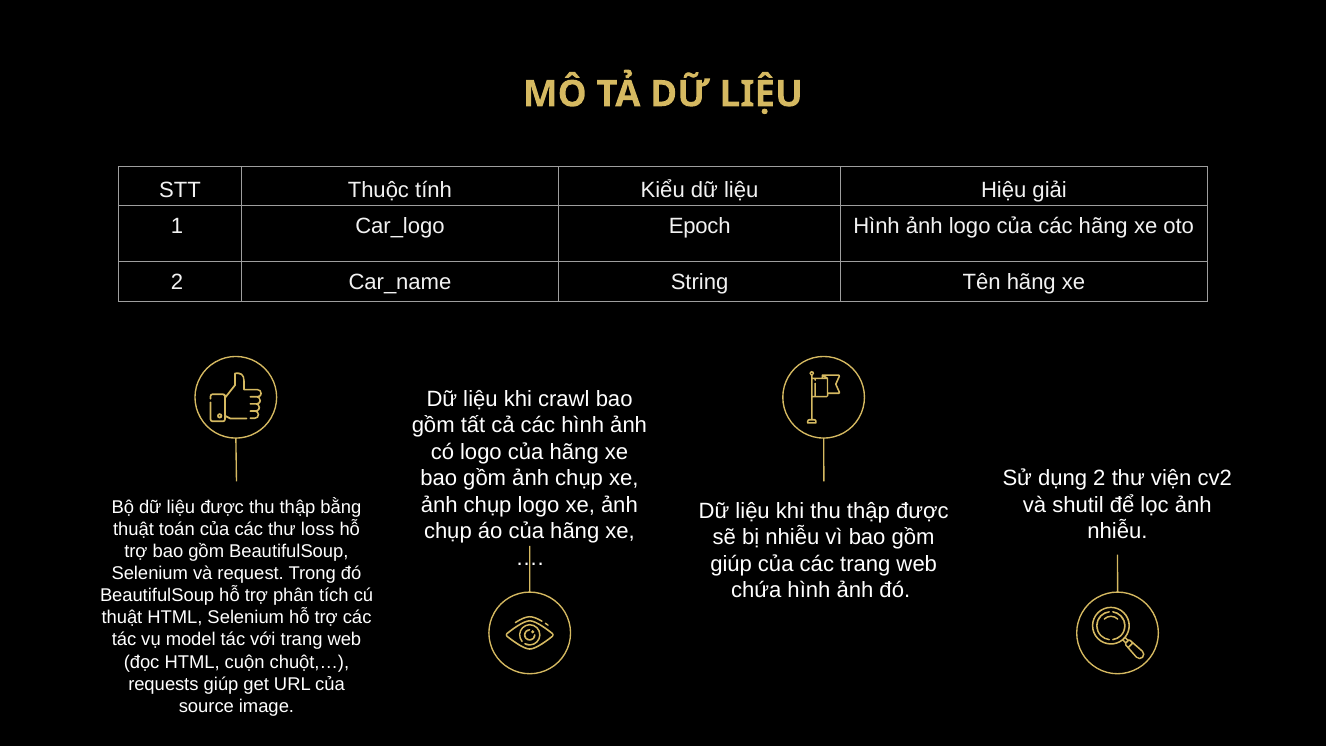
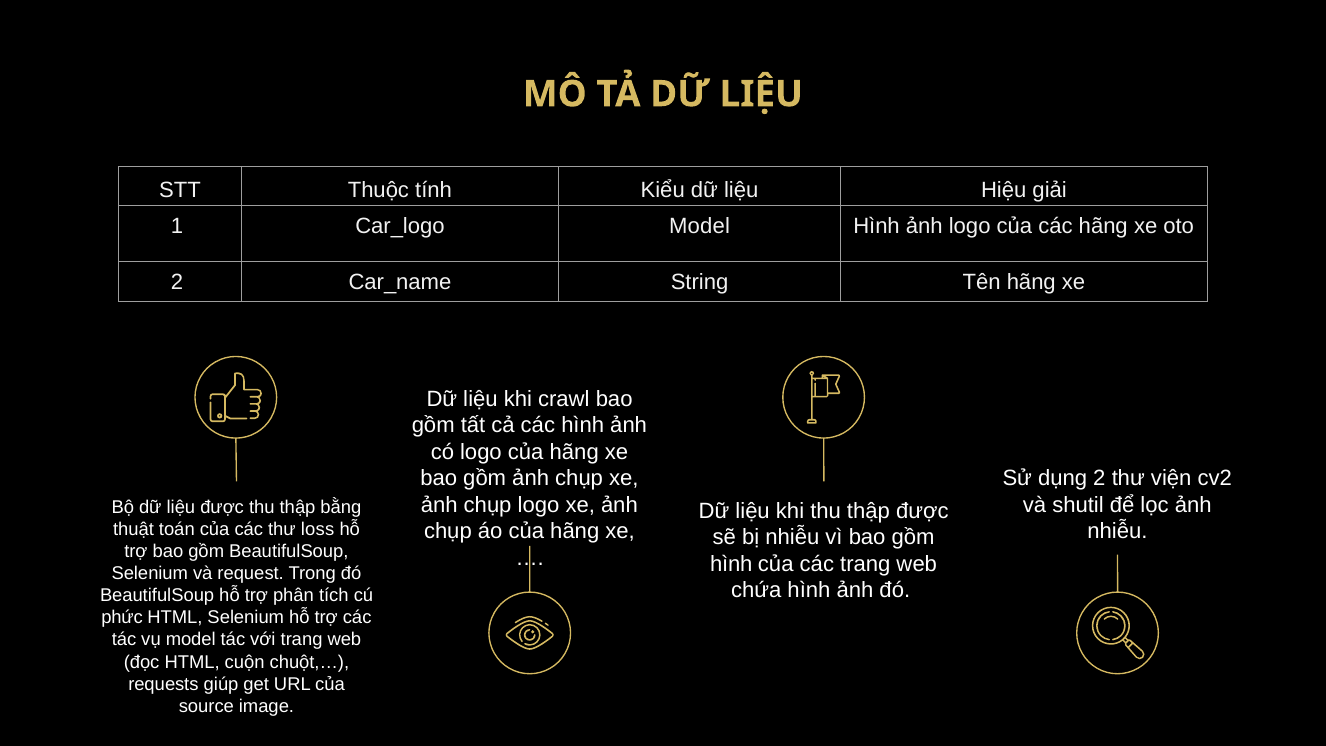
Epoch: Epoch -> Model (700, 226)
giúp: giúp -> hình (731, 564)
thuật: thuật -> phức (122, 618)
